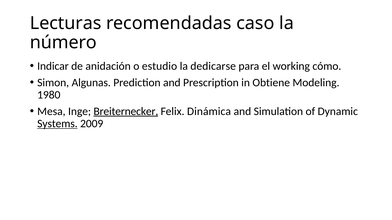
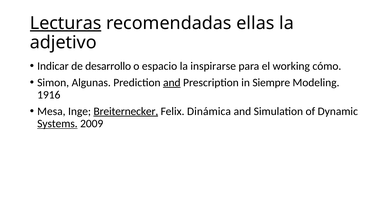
Lecturas underline: none -> present (66, 23)
caso: caso -> ellas (255, 23)
número: número -> adjetivo (63, 43)
anidación: anidación -> desarrollo (108, 66)
estudio: estudio -> espacio (160, 66)
dedicarse: dedicarse -> inspirarse (213, 66)
and underline: none -> present (172, 83)
Obtiene: Obtiene -> Siempre (271, 83)
1980: 1980 -> 1916 (49, 95)
